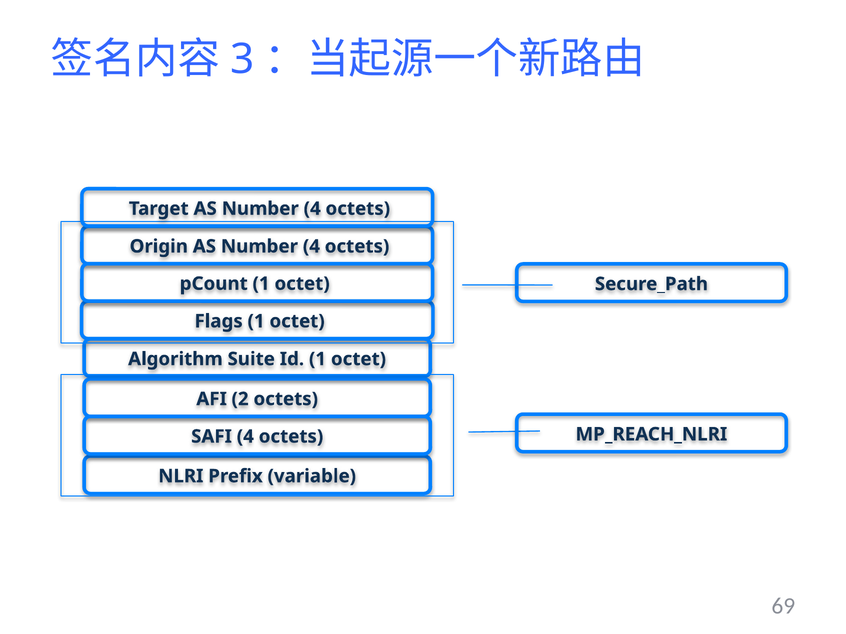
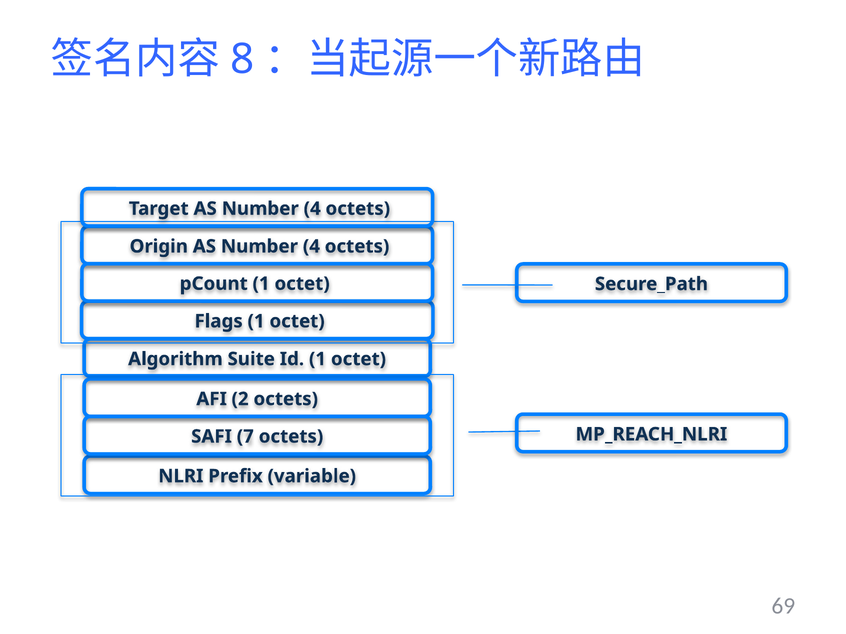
3: 3 -> 8 (242, 59)
SAFI 4: 4 -> 7 (245, 437)
